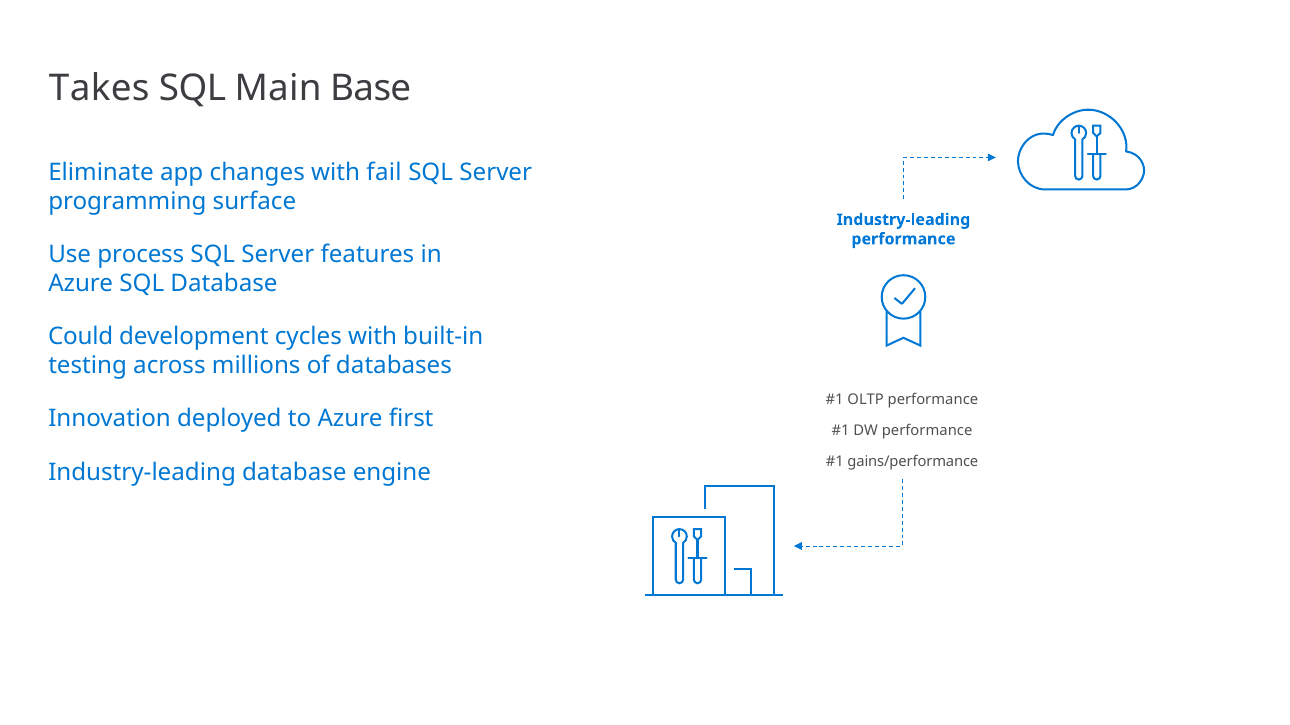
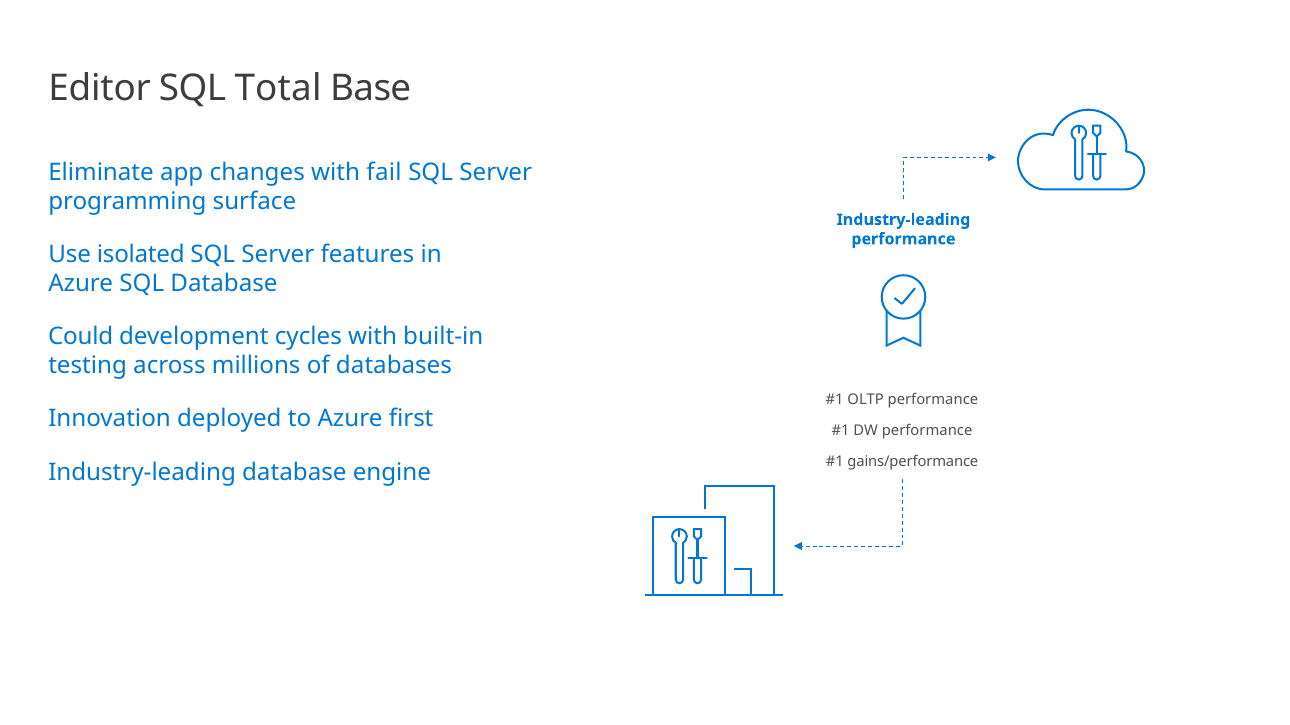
Takes: Takes -> Editor (100, 88)
Main: Main -> Total (278, 88)
process: process -> isolated (141, 255)
